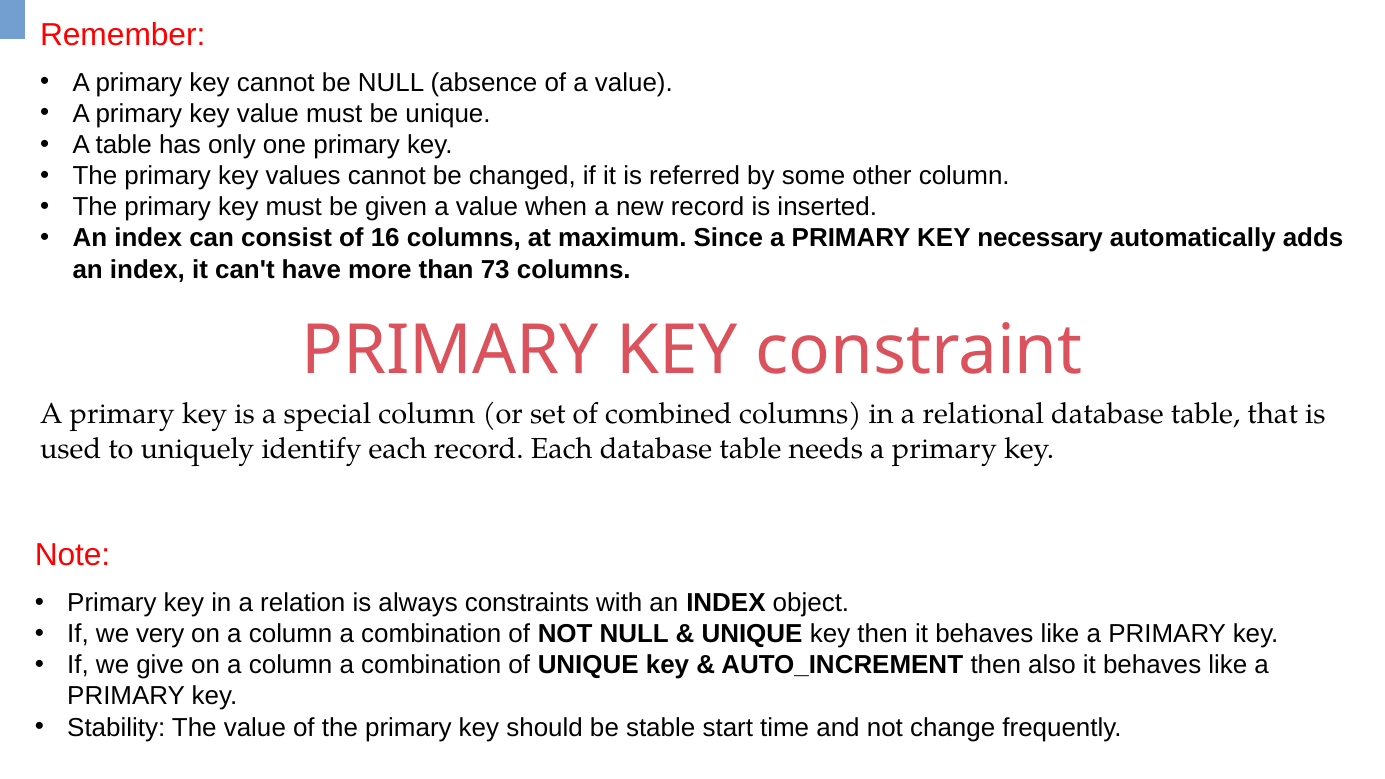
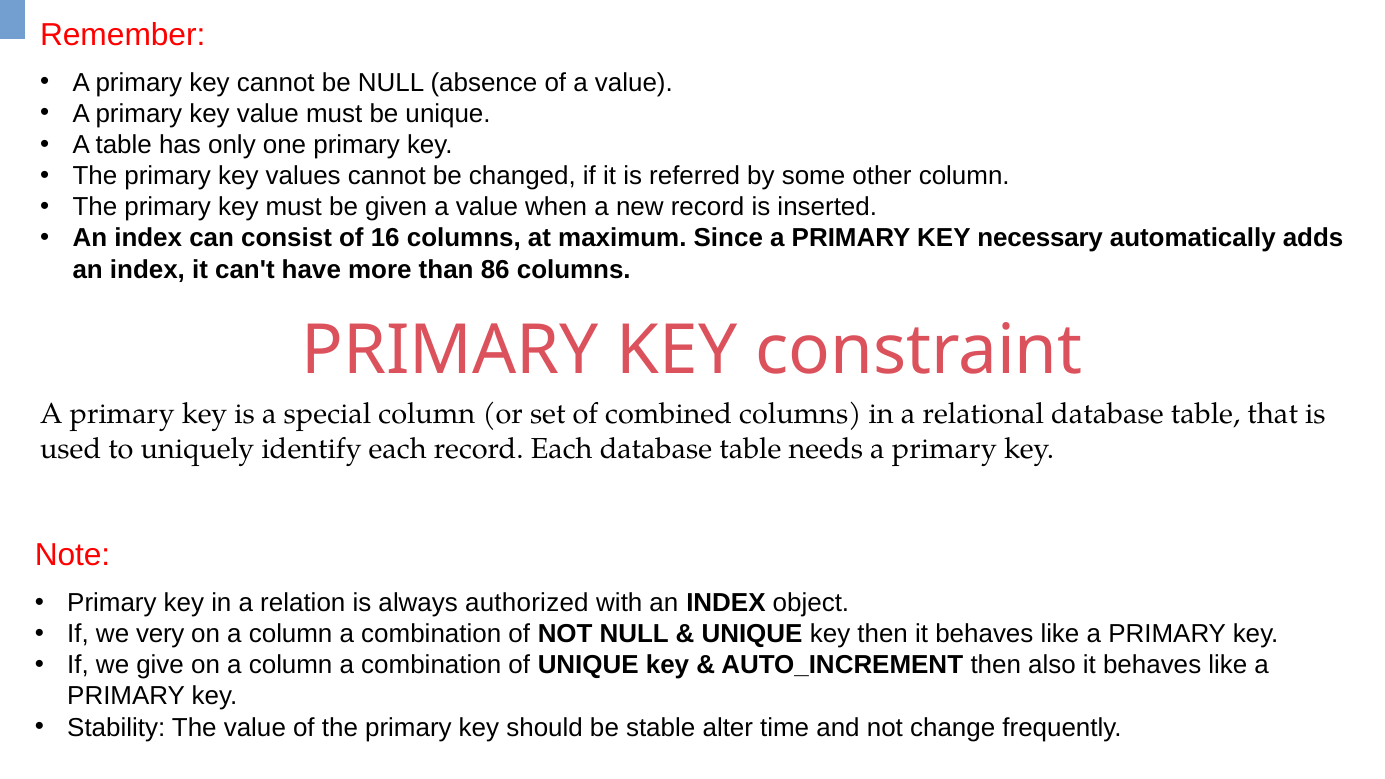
73: 73 -> 86 (495, 270)
constraints: constraints -> authorized (527, 603)
start: start -> alter (728, 728)
